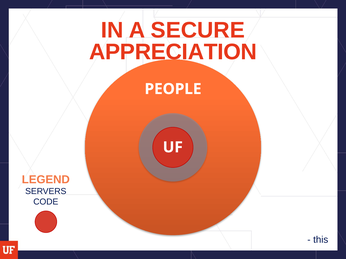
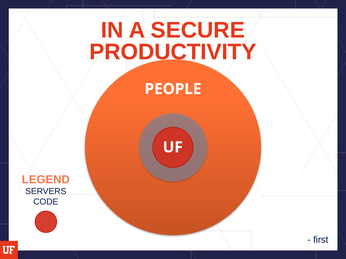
APPRECIATION: APPRECIATION -> PRODUCTIVITY (173, 52)
this: this -> first (321, 240)
